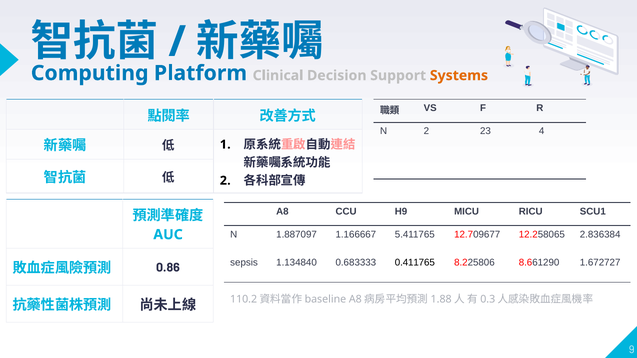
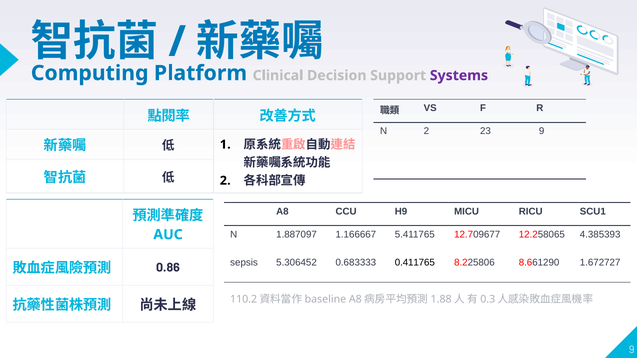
Systems colour: orange -> purple (459, 76)
23 4: 4 -> 9 (542, 131)
2.836384: 2.836384 -> 4.385393 (600, 235)
1.134840: 1.134840 -> 5.306452 (297, 263)
